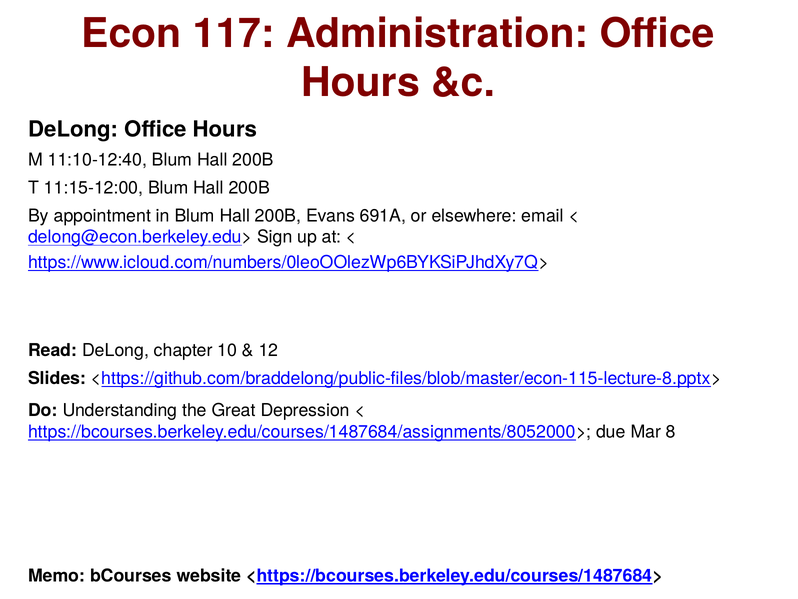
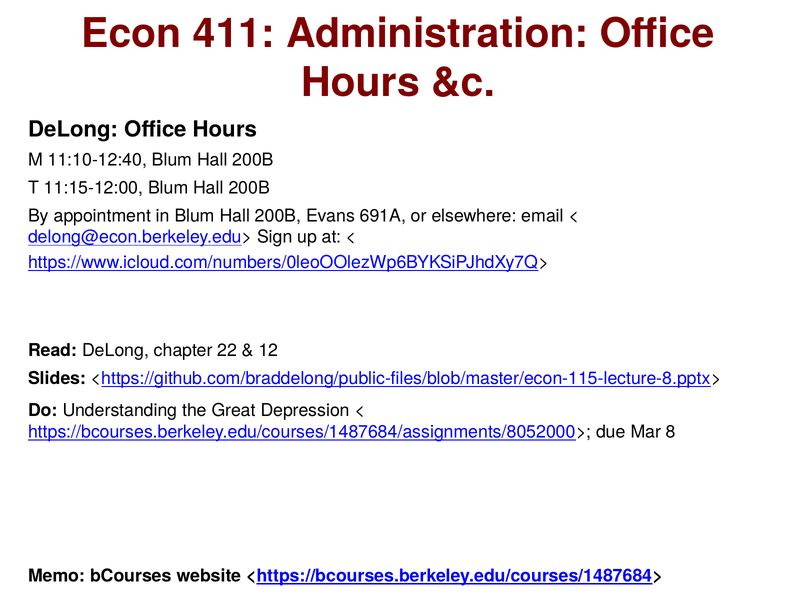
117: 117 -> 411 (234, 34)
10: 10 -> 22 (227, 350)
